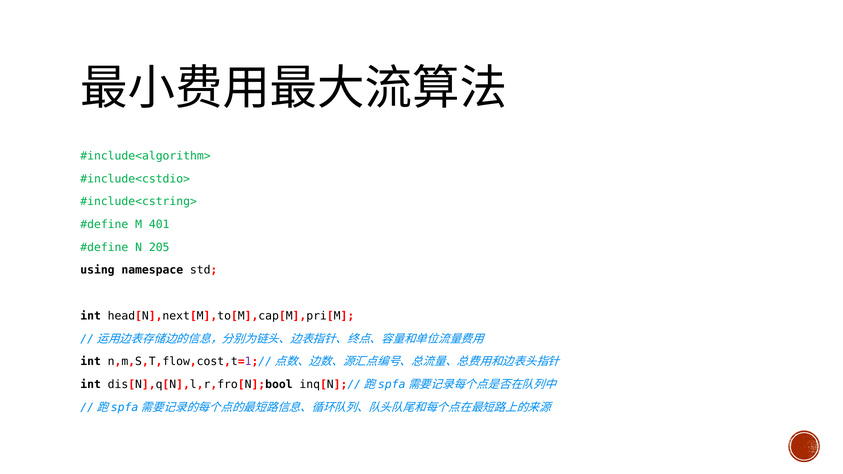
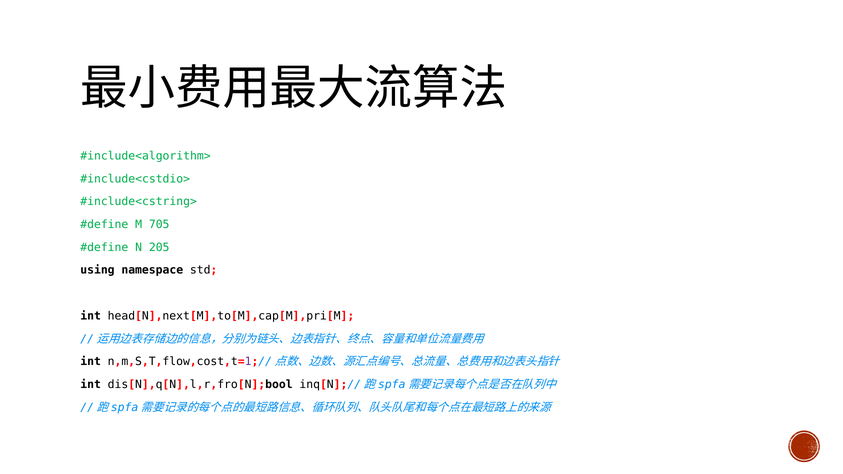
401: 401 -> 705 (159, 225)
